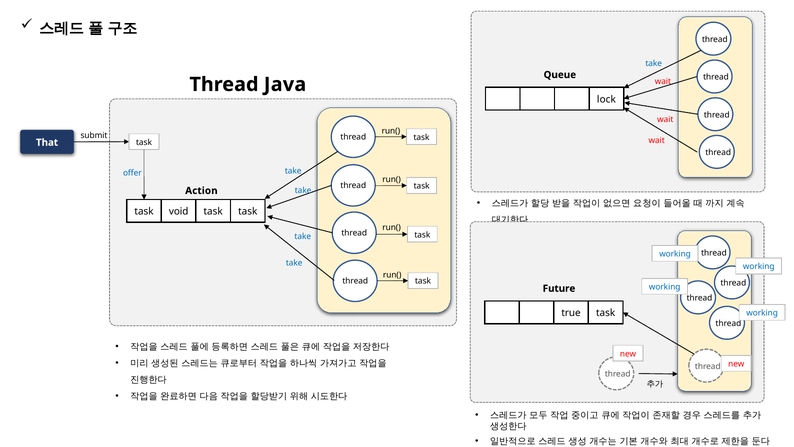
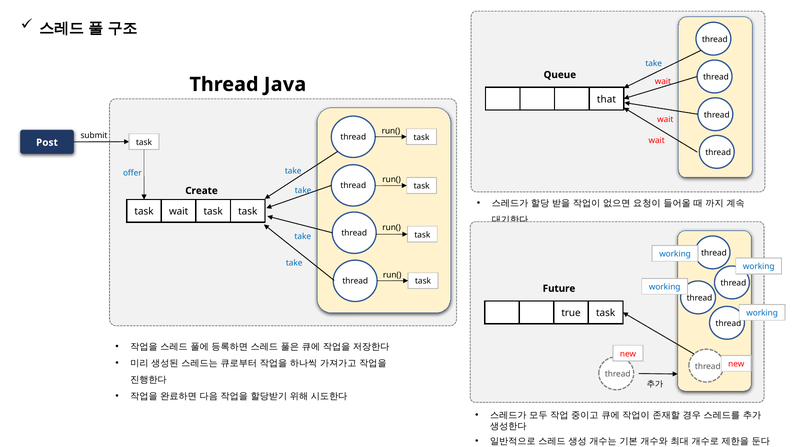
lock: lock -> that (606, 99)
That: That -> Post (47, 142)
Action: Action -> Create (201, 191)
task void: void -> wait (179, 211)
